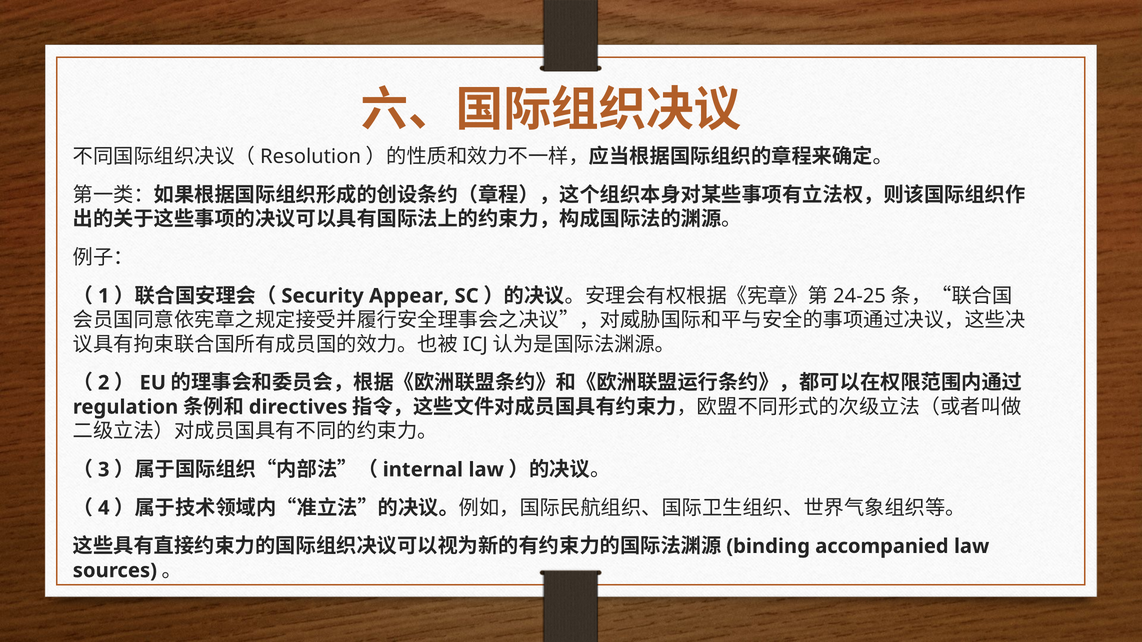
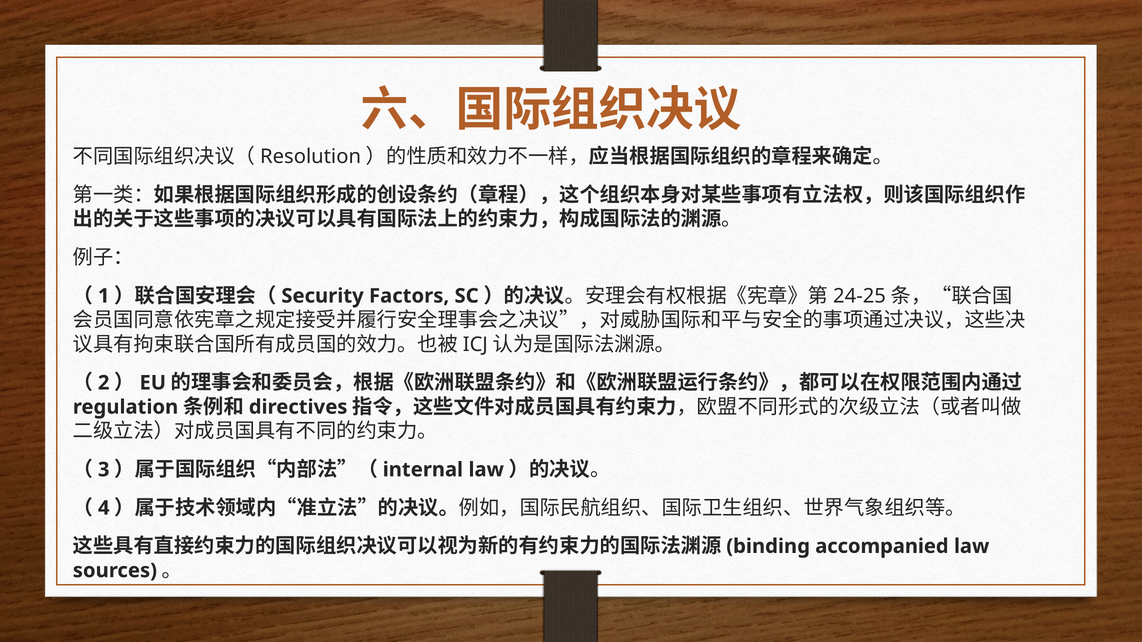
Appear: Appear -> Factors (409, 296)
